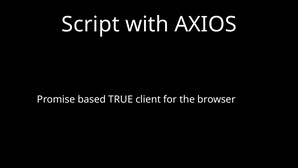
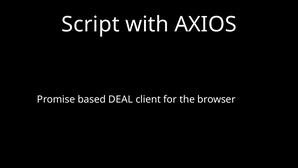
TRUE: TRUE -> DEAL (121, 99)
